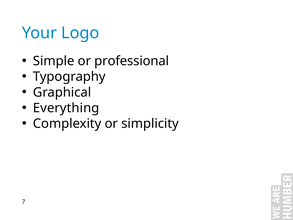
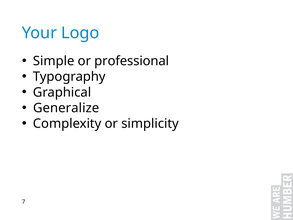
Everything: Everything -> Generalize (66, 108)
